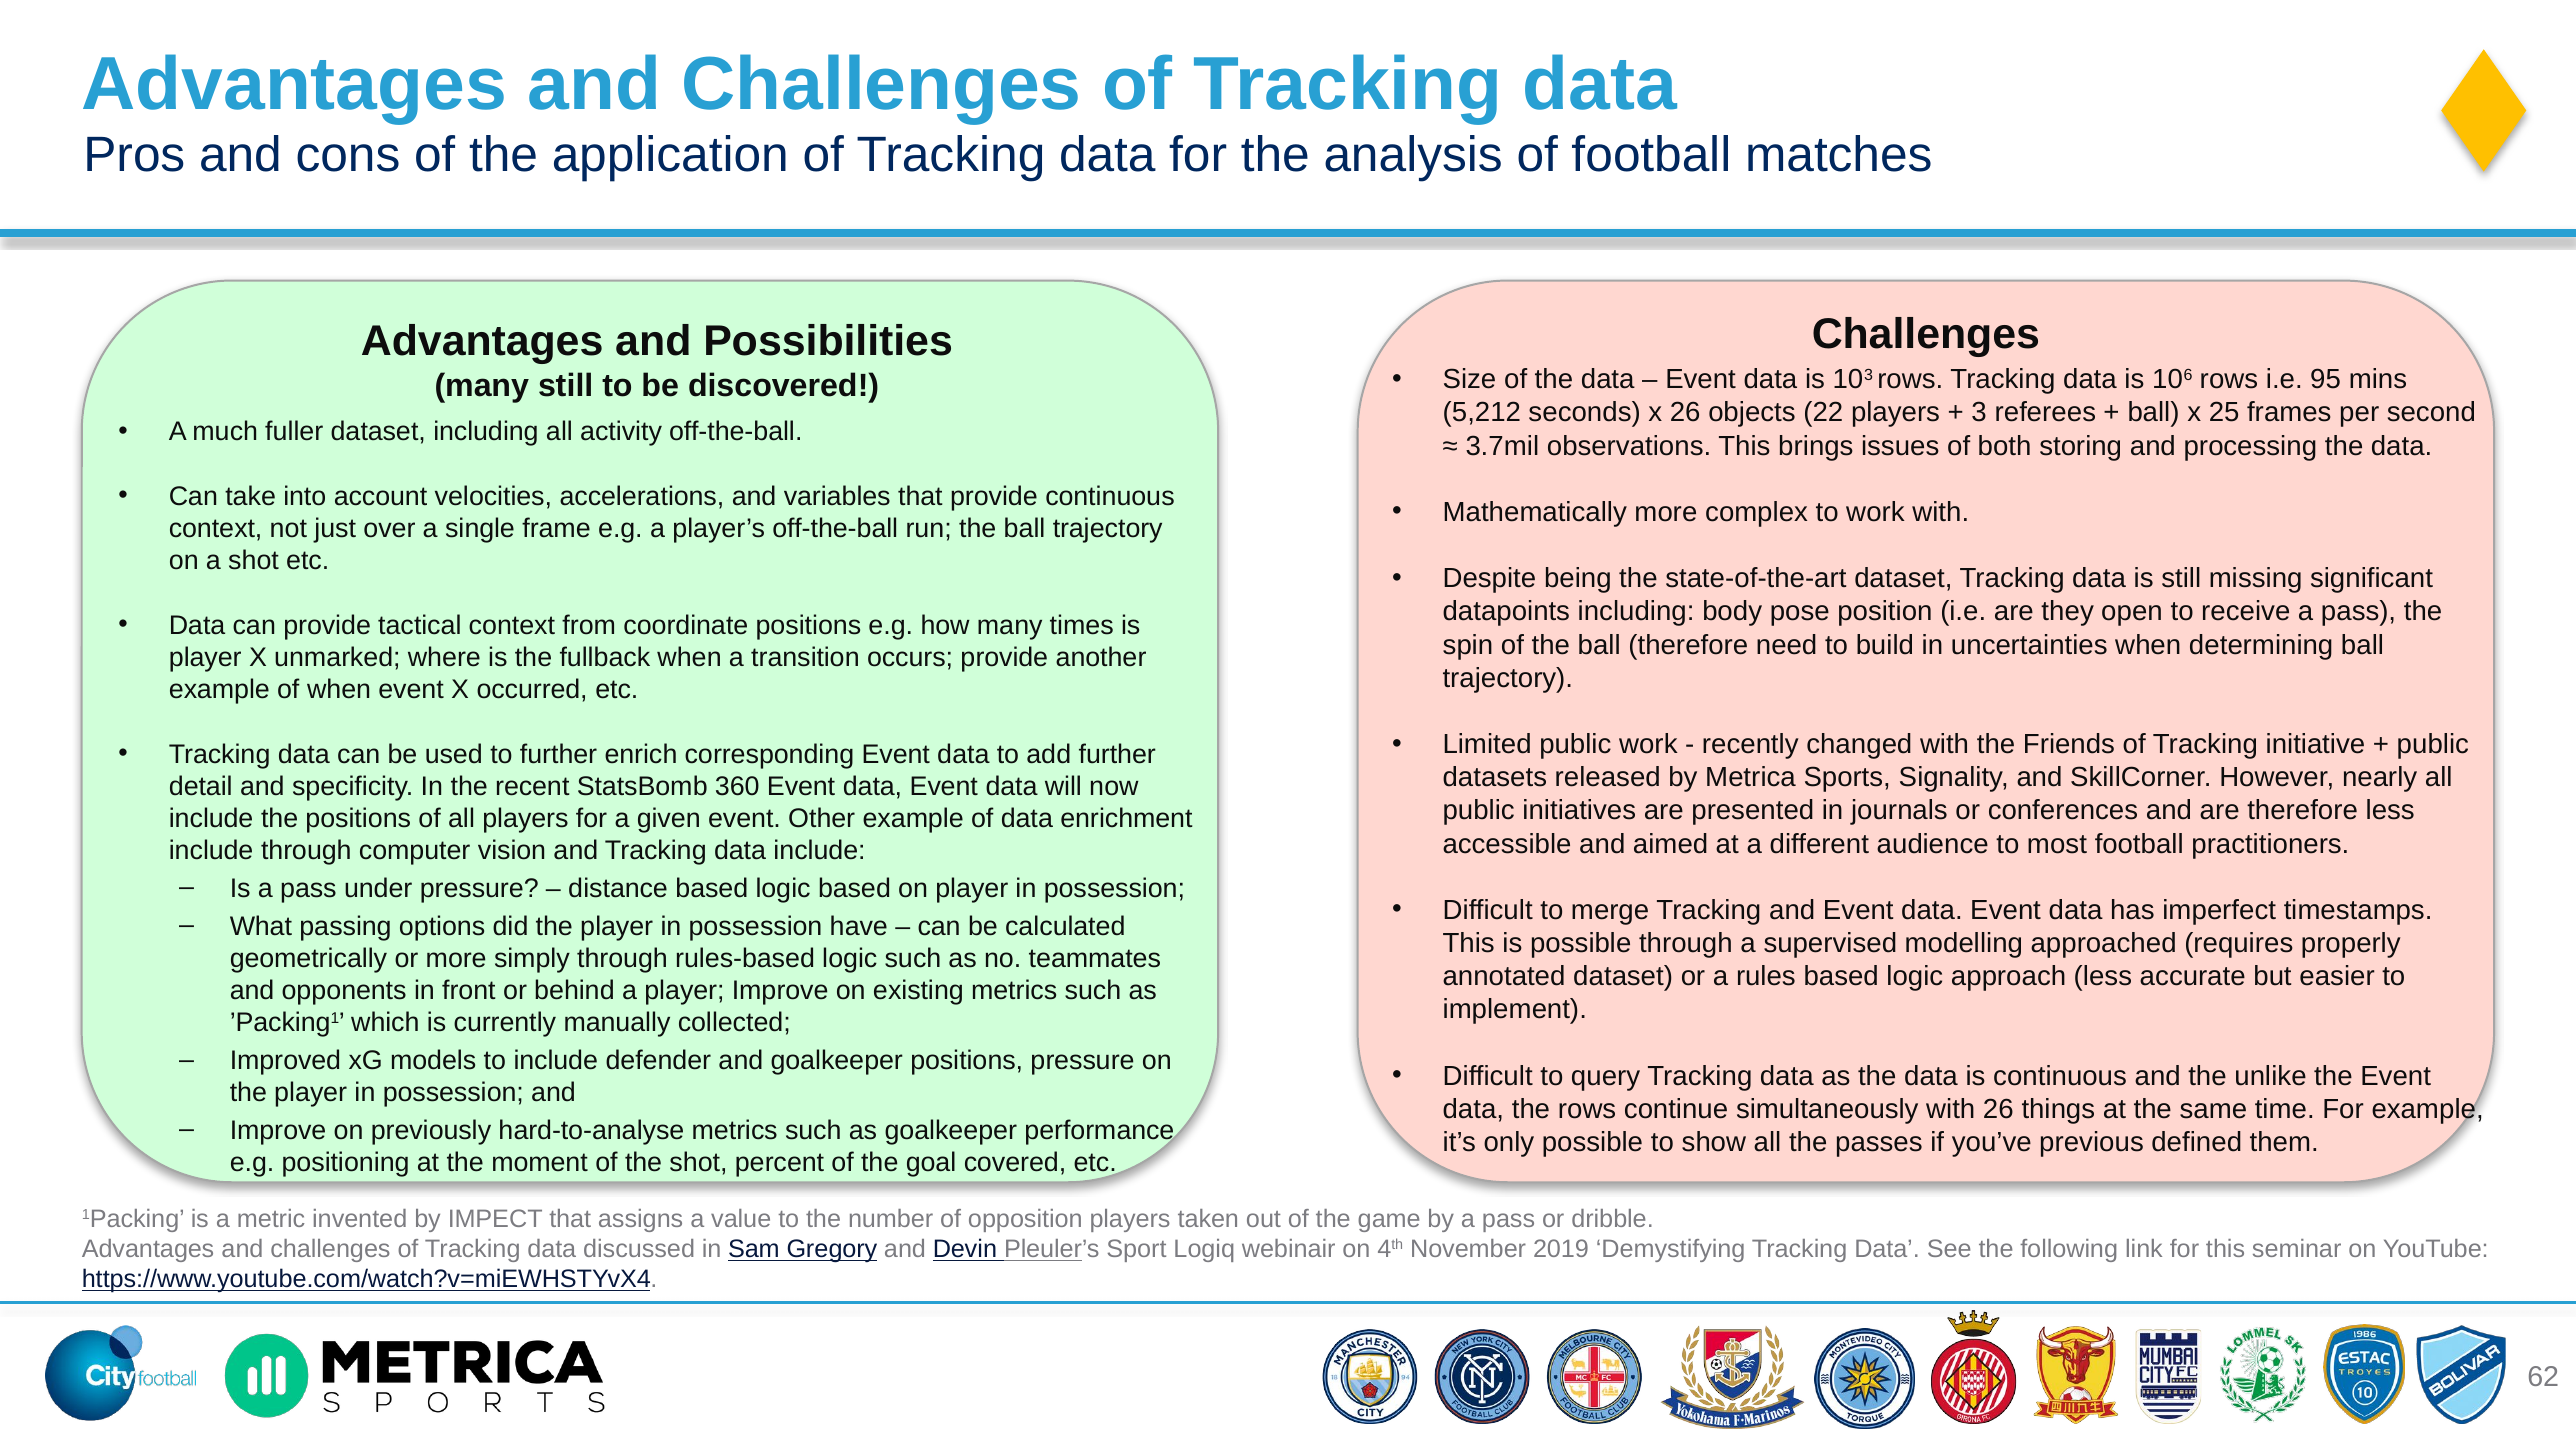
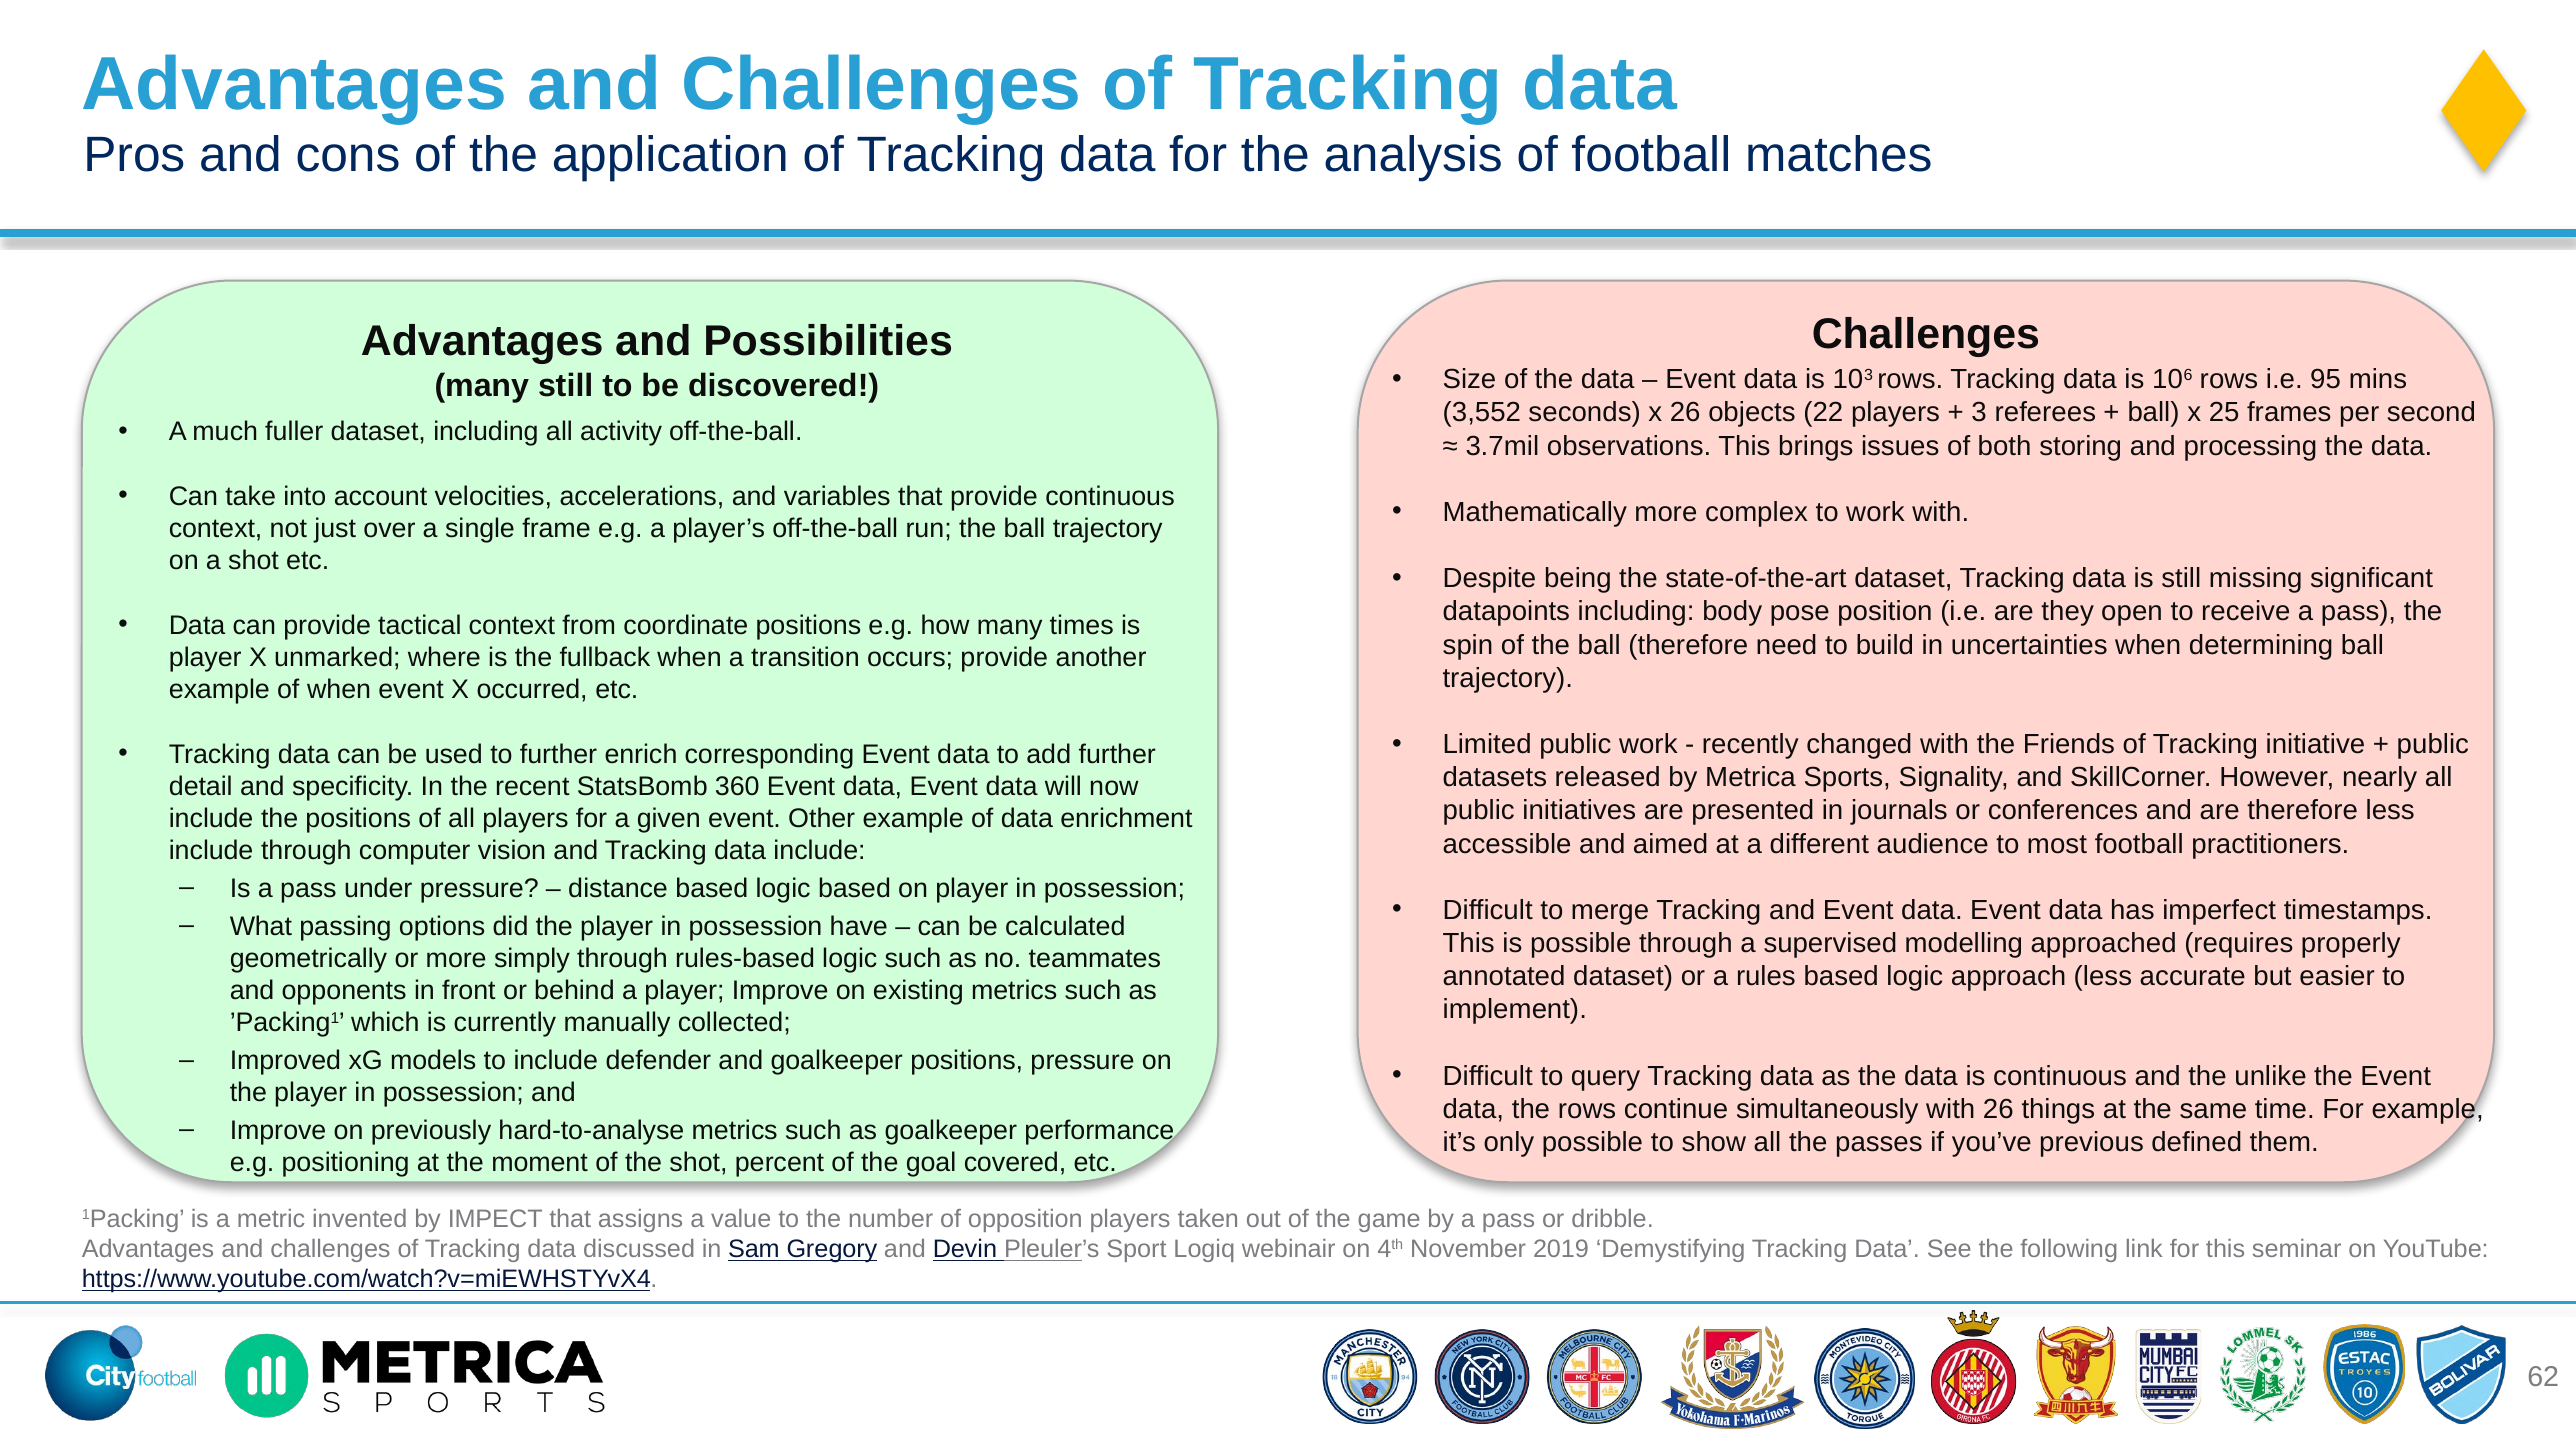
5,212: 5,212 -> 3,552 (1482, 413)
